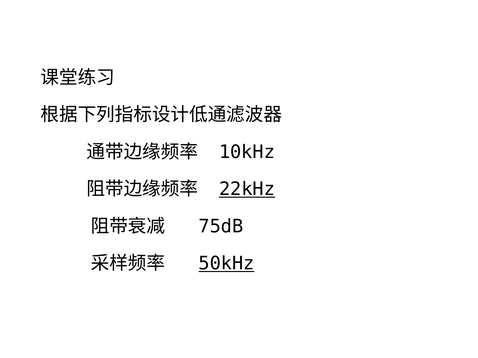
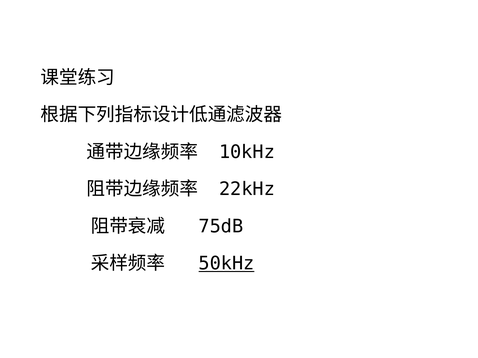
22kHz underline: present -> none (247, 189)
